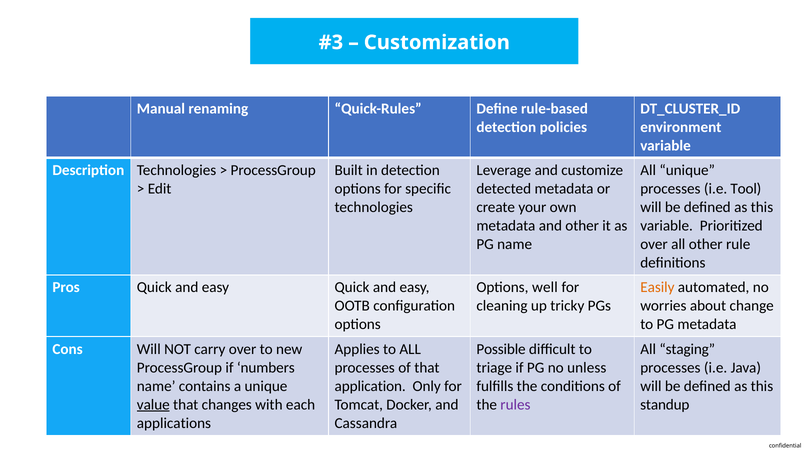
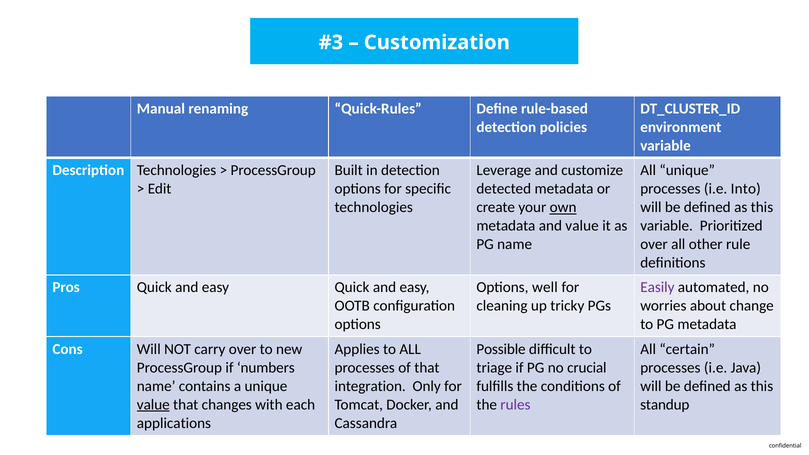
Tool: Tool -> Into (746, 189)
own underline: none -> present (563, 207)
and other: other -> value (582, 226)
Easily colour: orange -> purple (657, 287)
staging: staging -> certain (687, 349)
unless: unless -> crucial (587, 368)
application: application -> integration (370, 386)
